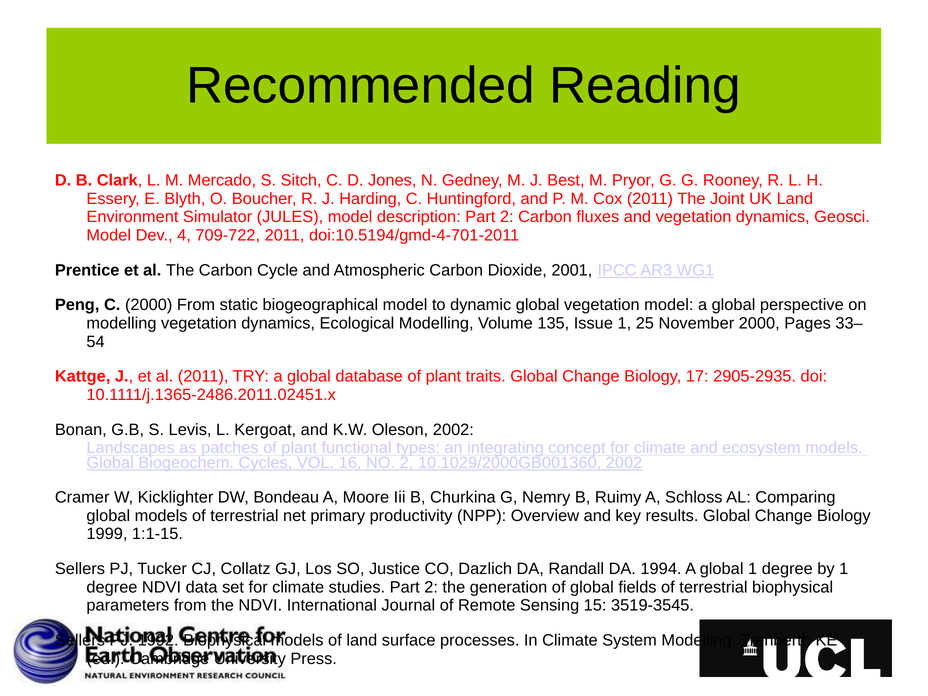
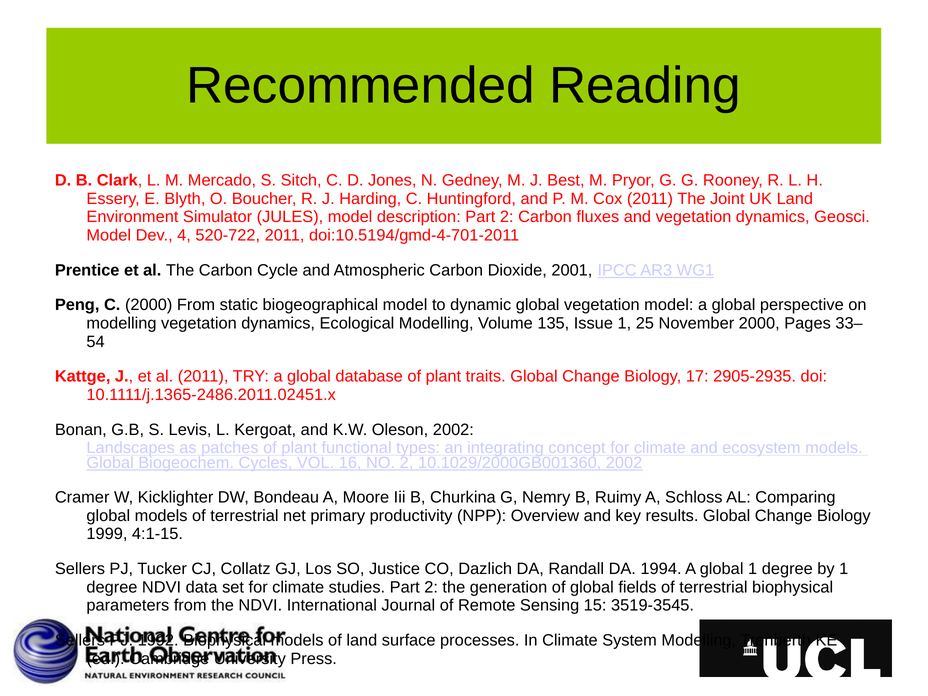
709-722: 709-722 -> 520-722 (228, 235)
1:1-15: 1:1-15 -> 4:1-15 (157, 534)
